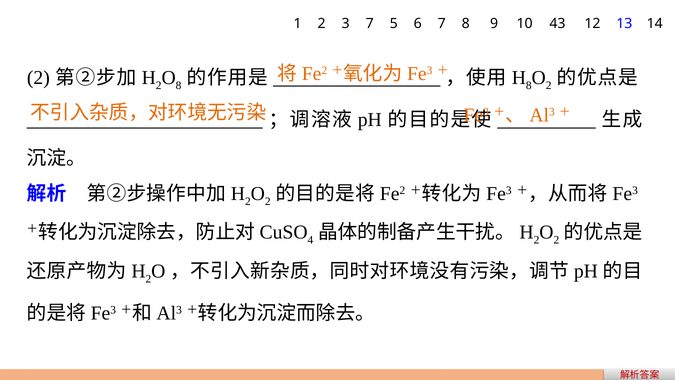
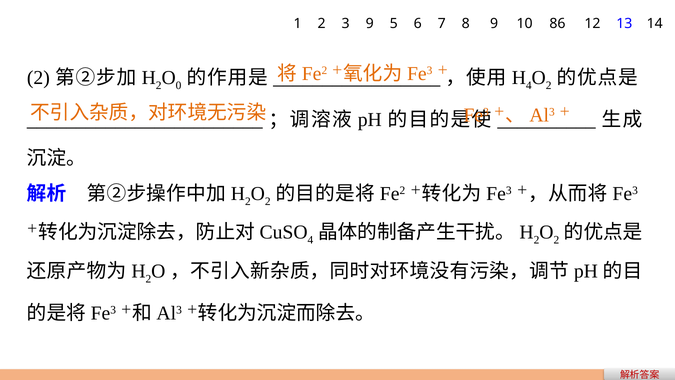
3 7: 7 -> 9 (370, 23)
43: 43 -> 86 (557, 23)
8: 8 -> 0 (179, 85)
8: 8 -> 4 (529, 85)
